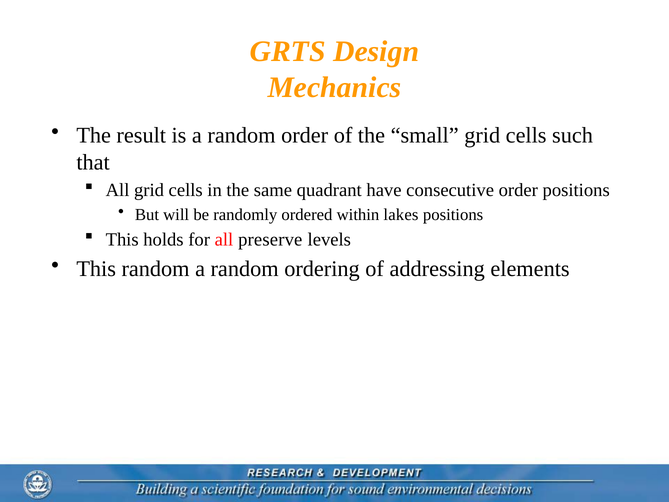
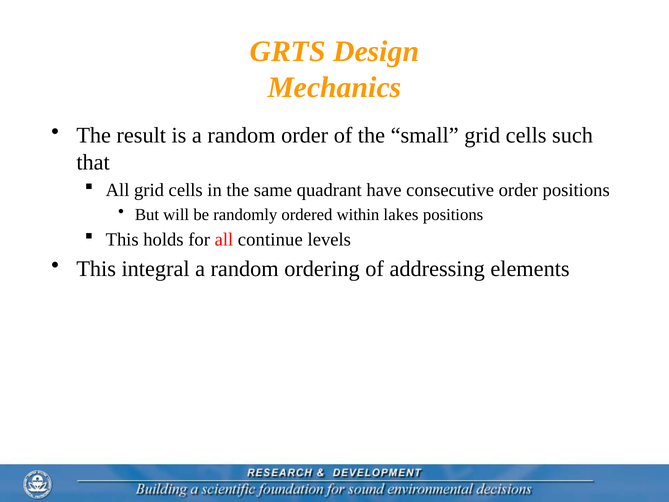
preserve: preserve -> continue (270, 240)
This random: random -> integral (156, 269)
